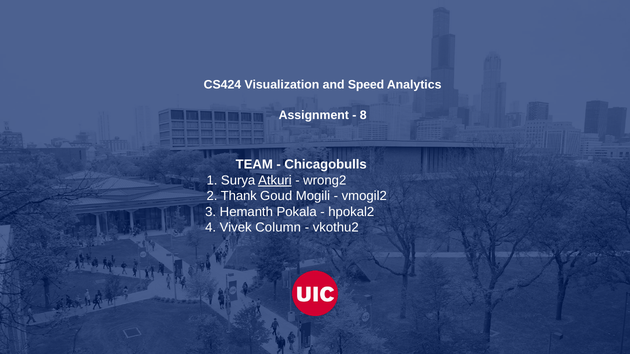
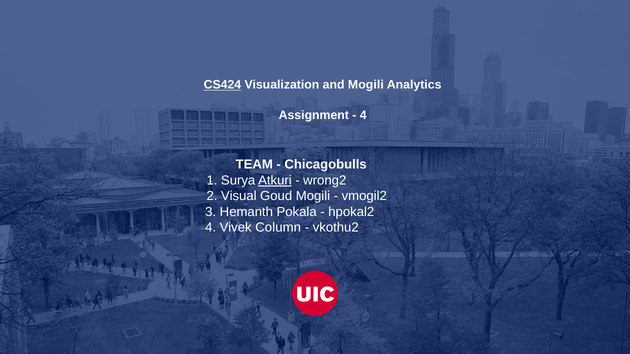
CS424 underline: none -> present (222, 85)
and Speed: Speed -> Mogili (366, 85)
8: 8 -> 4 (363, 115)
Thank: Thank -> Visual (239, 196)
